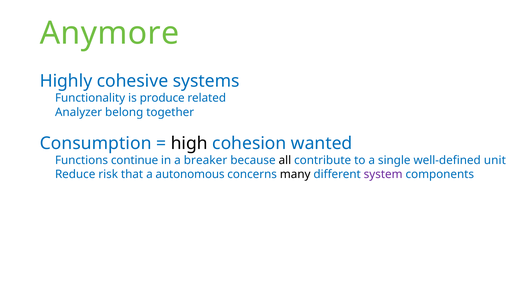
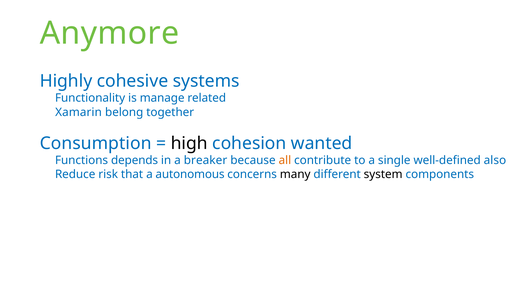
produce: produce -> manage (162, 98)
Analyzer: Analyzer -> Xamarin (79, 112)
continue: continue -> depends (135, 160)
all colour: black -> orange (285, 160)
unit: unit -> also (495, 160)
system colour: purple -> black (383, 174)
